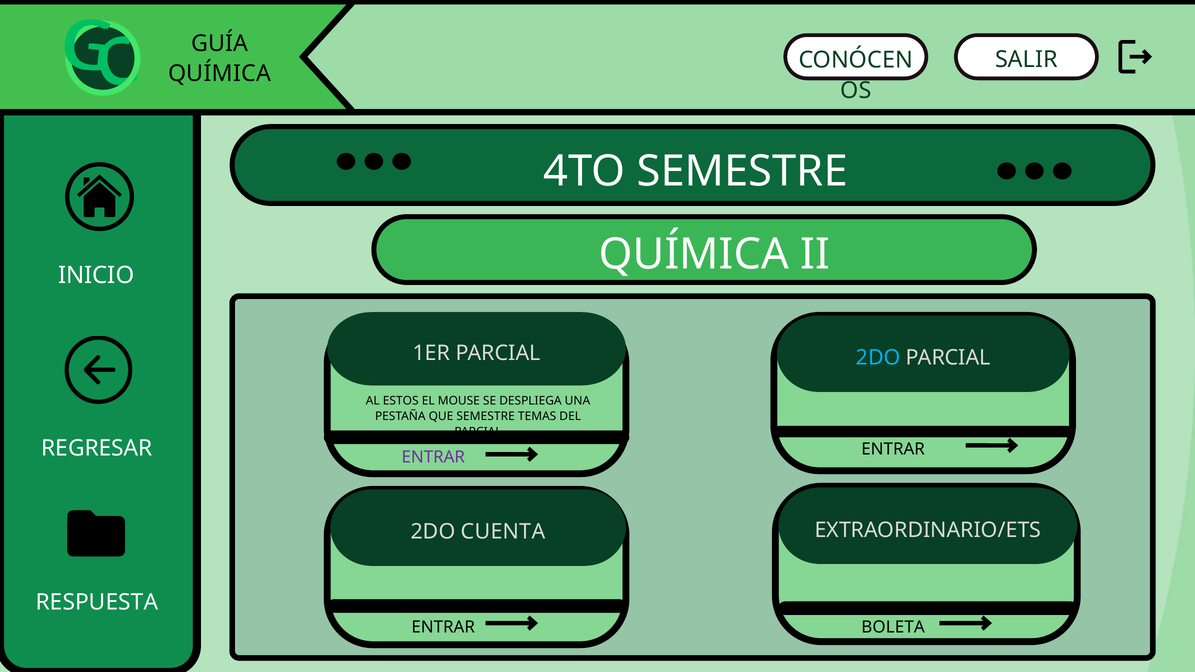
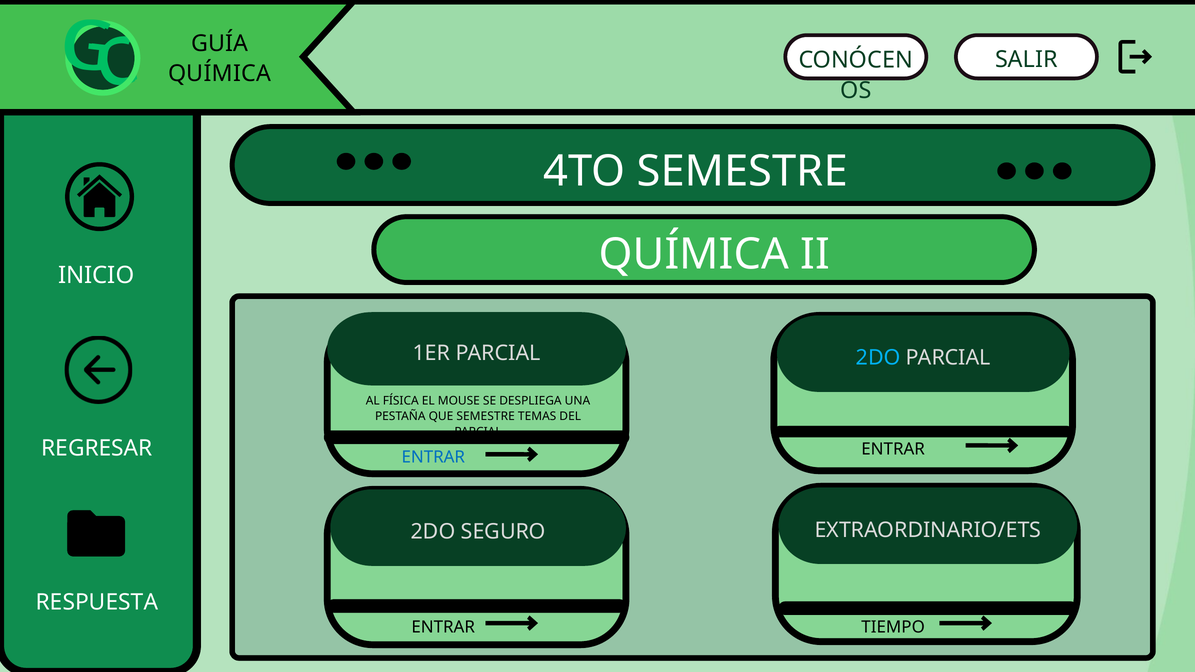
ESTOS: ESTOS -> FÍSICA (401, 401)
ENTRAR colour: purple -> blue (433, 457)
CUENTA: CUENTA -> SEGURO (503, 532)
BOLETA: BOLETA -> TIEMPO (893, 627)
